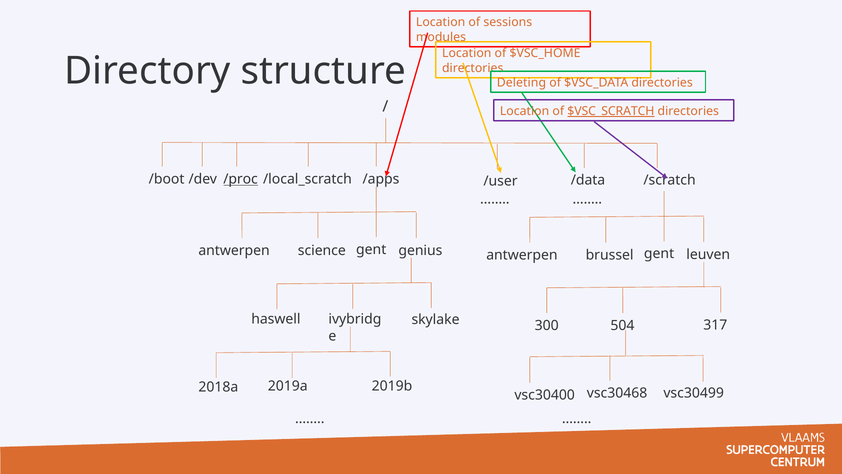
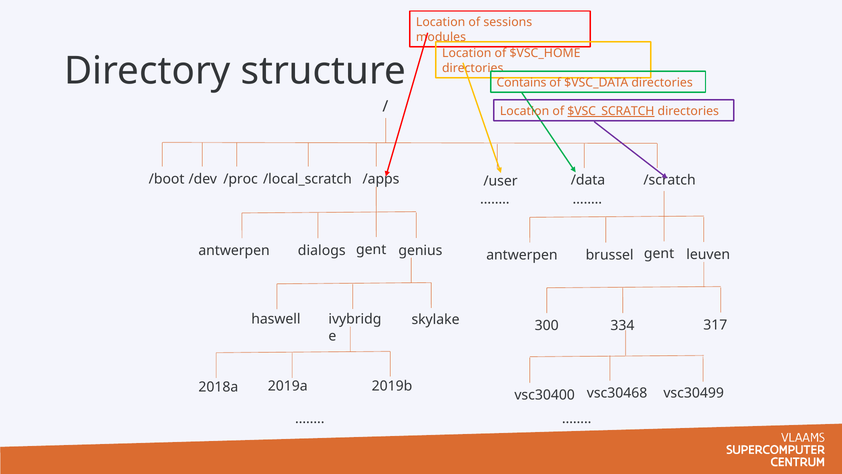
Deleting: Deleting -> Contains (522, 83)
/proc underline: present -> none (241, 179)
science: science -> dialogs (322, 251)
504: 504 -> 334 (622, 325)
